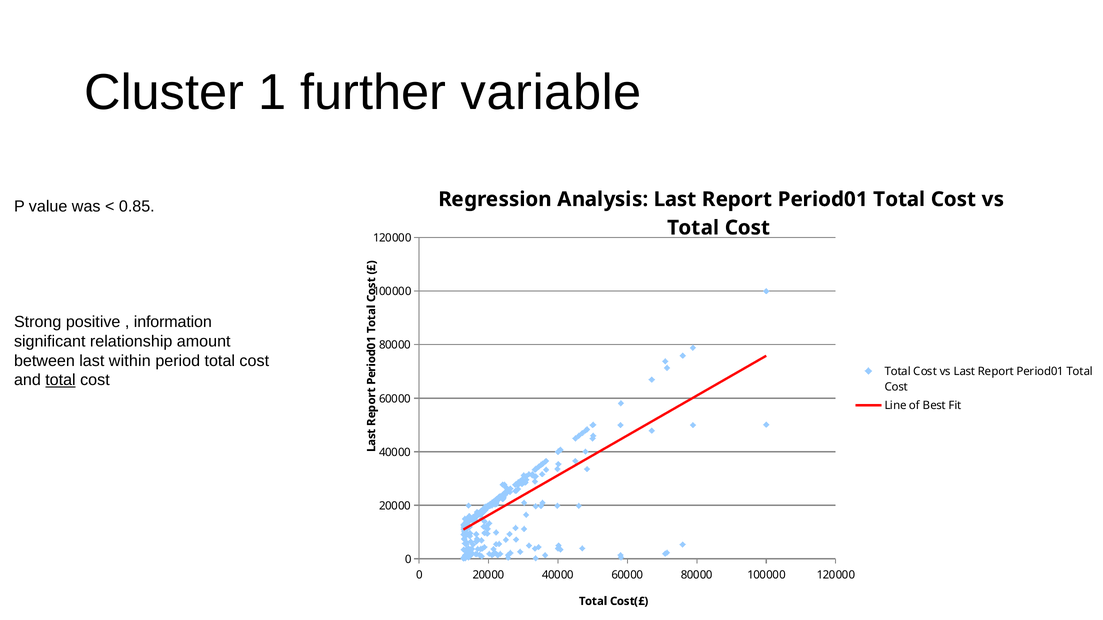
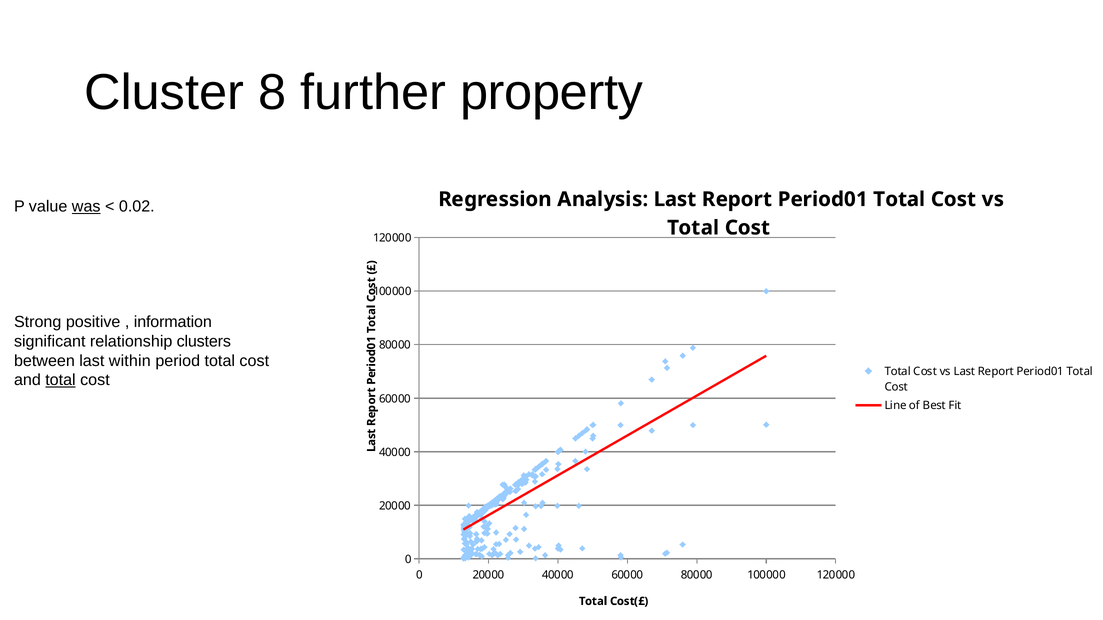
Cluster 1: 1 -> 8 (272, 93)
variable: variable -> property (552, 93)
was underline: none -> present (86, 207)
0.85: 0.85 -> 0.02 (137, 207)
amount: amount -> clusters (204, 342)
